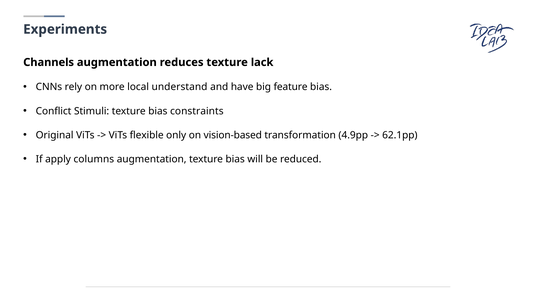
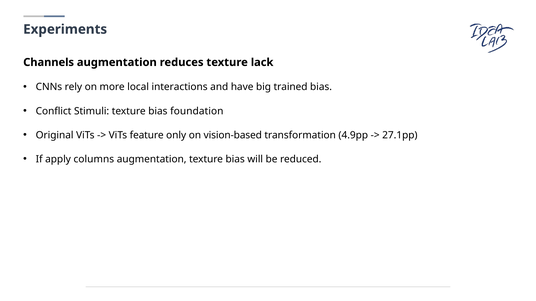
understand: understand -> interactions (180, 87)
feature: feature -> trained (291, 87)
constraints: constraints -> foundation (197, 111)
flexible: flexible -> feature (147, 135)
62.1pp: 62.1pp -> 27.1pp (400, 135)
